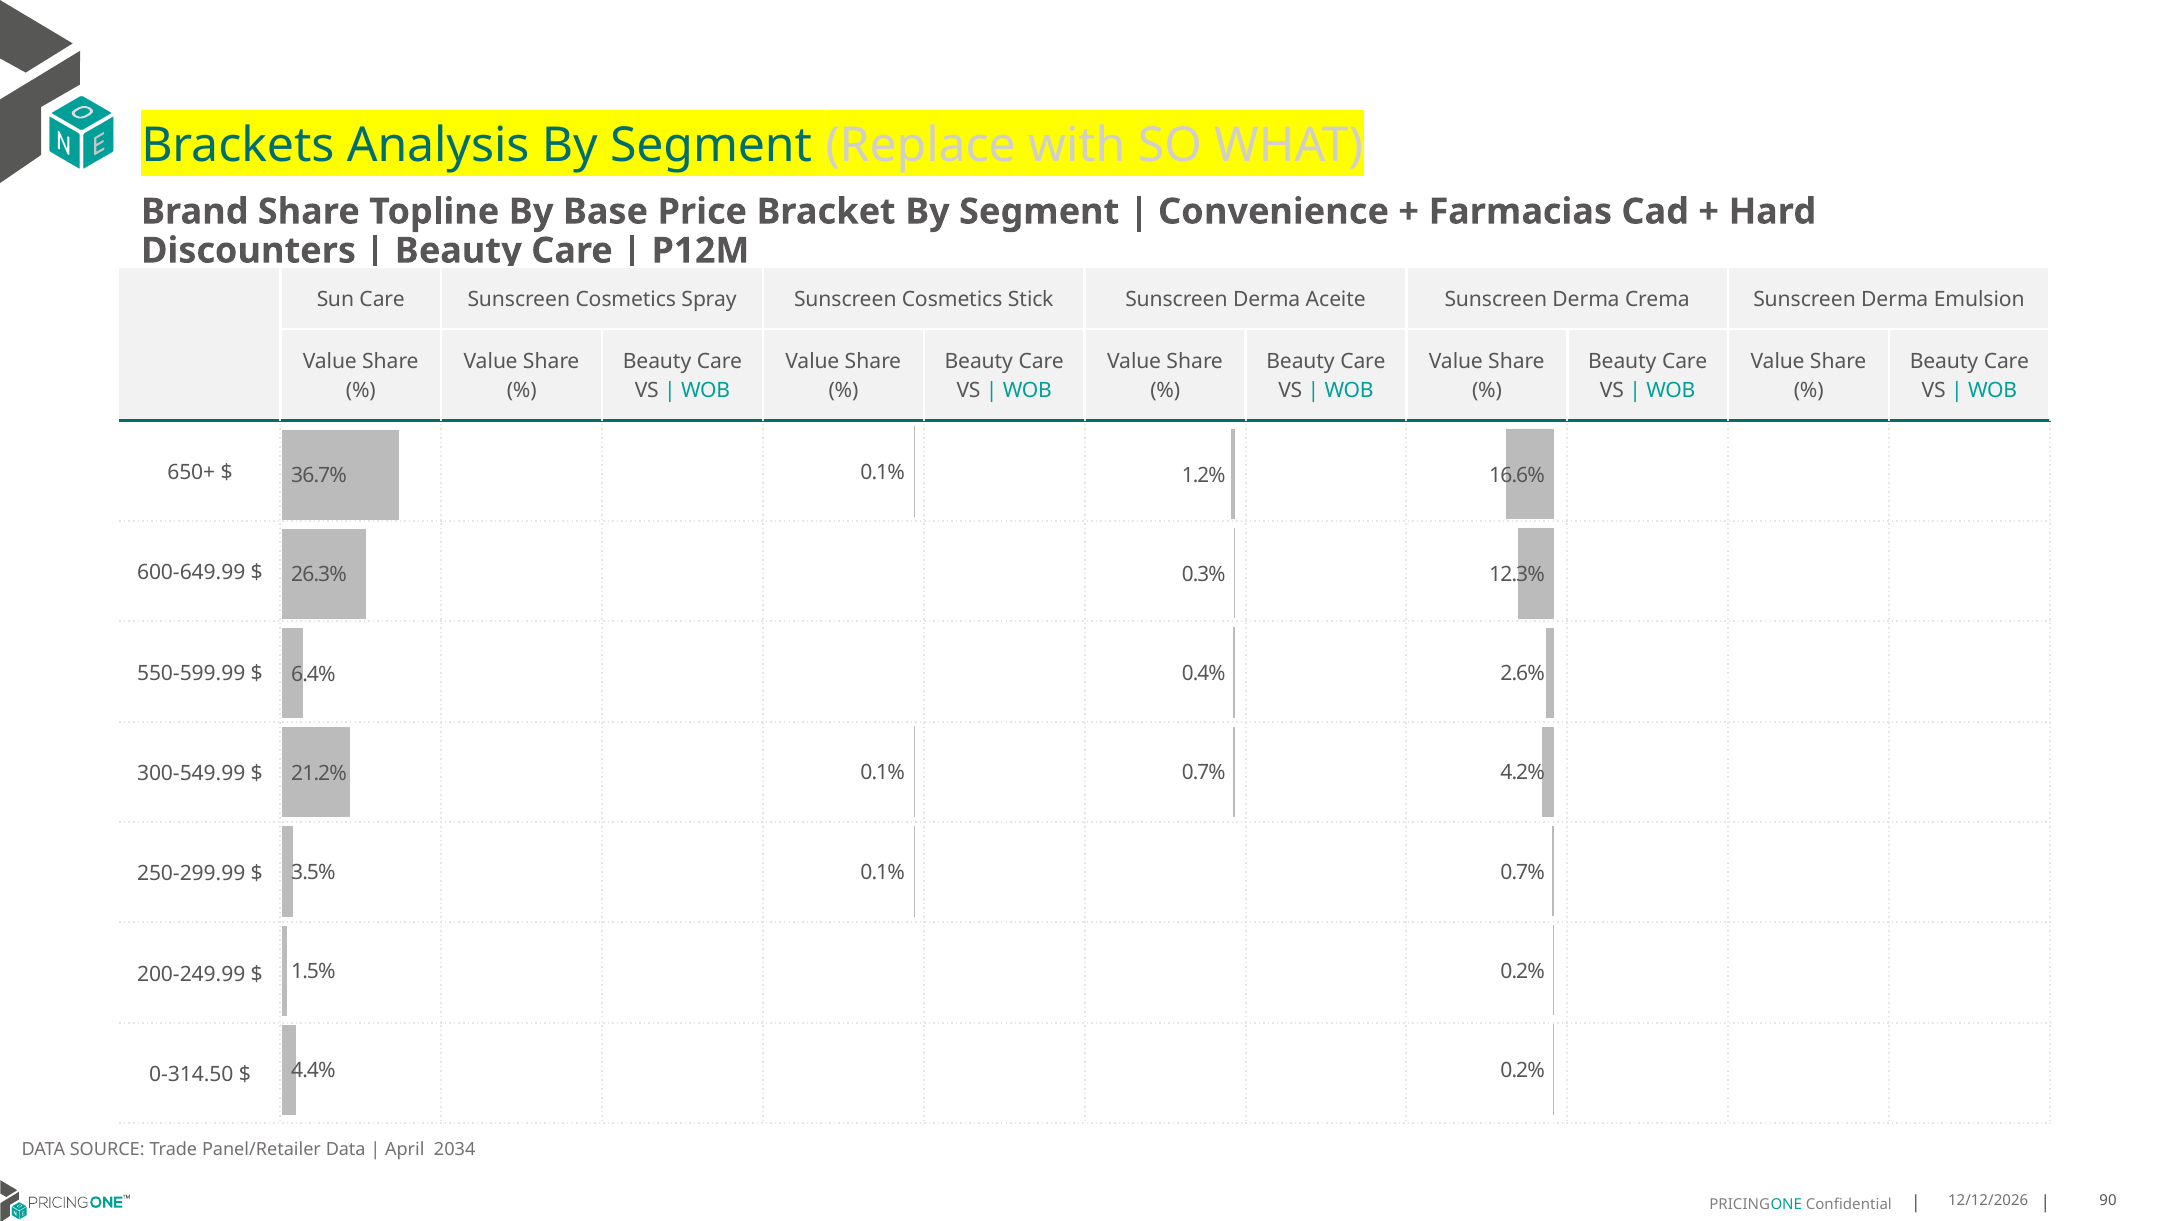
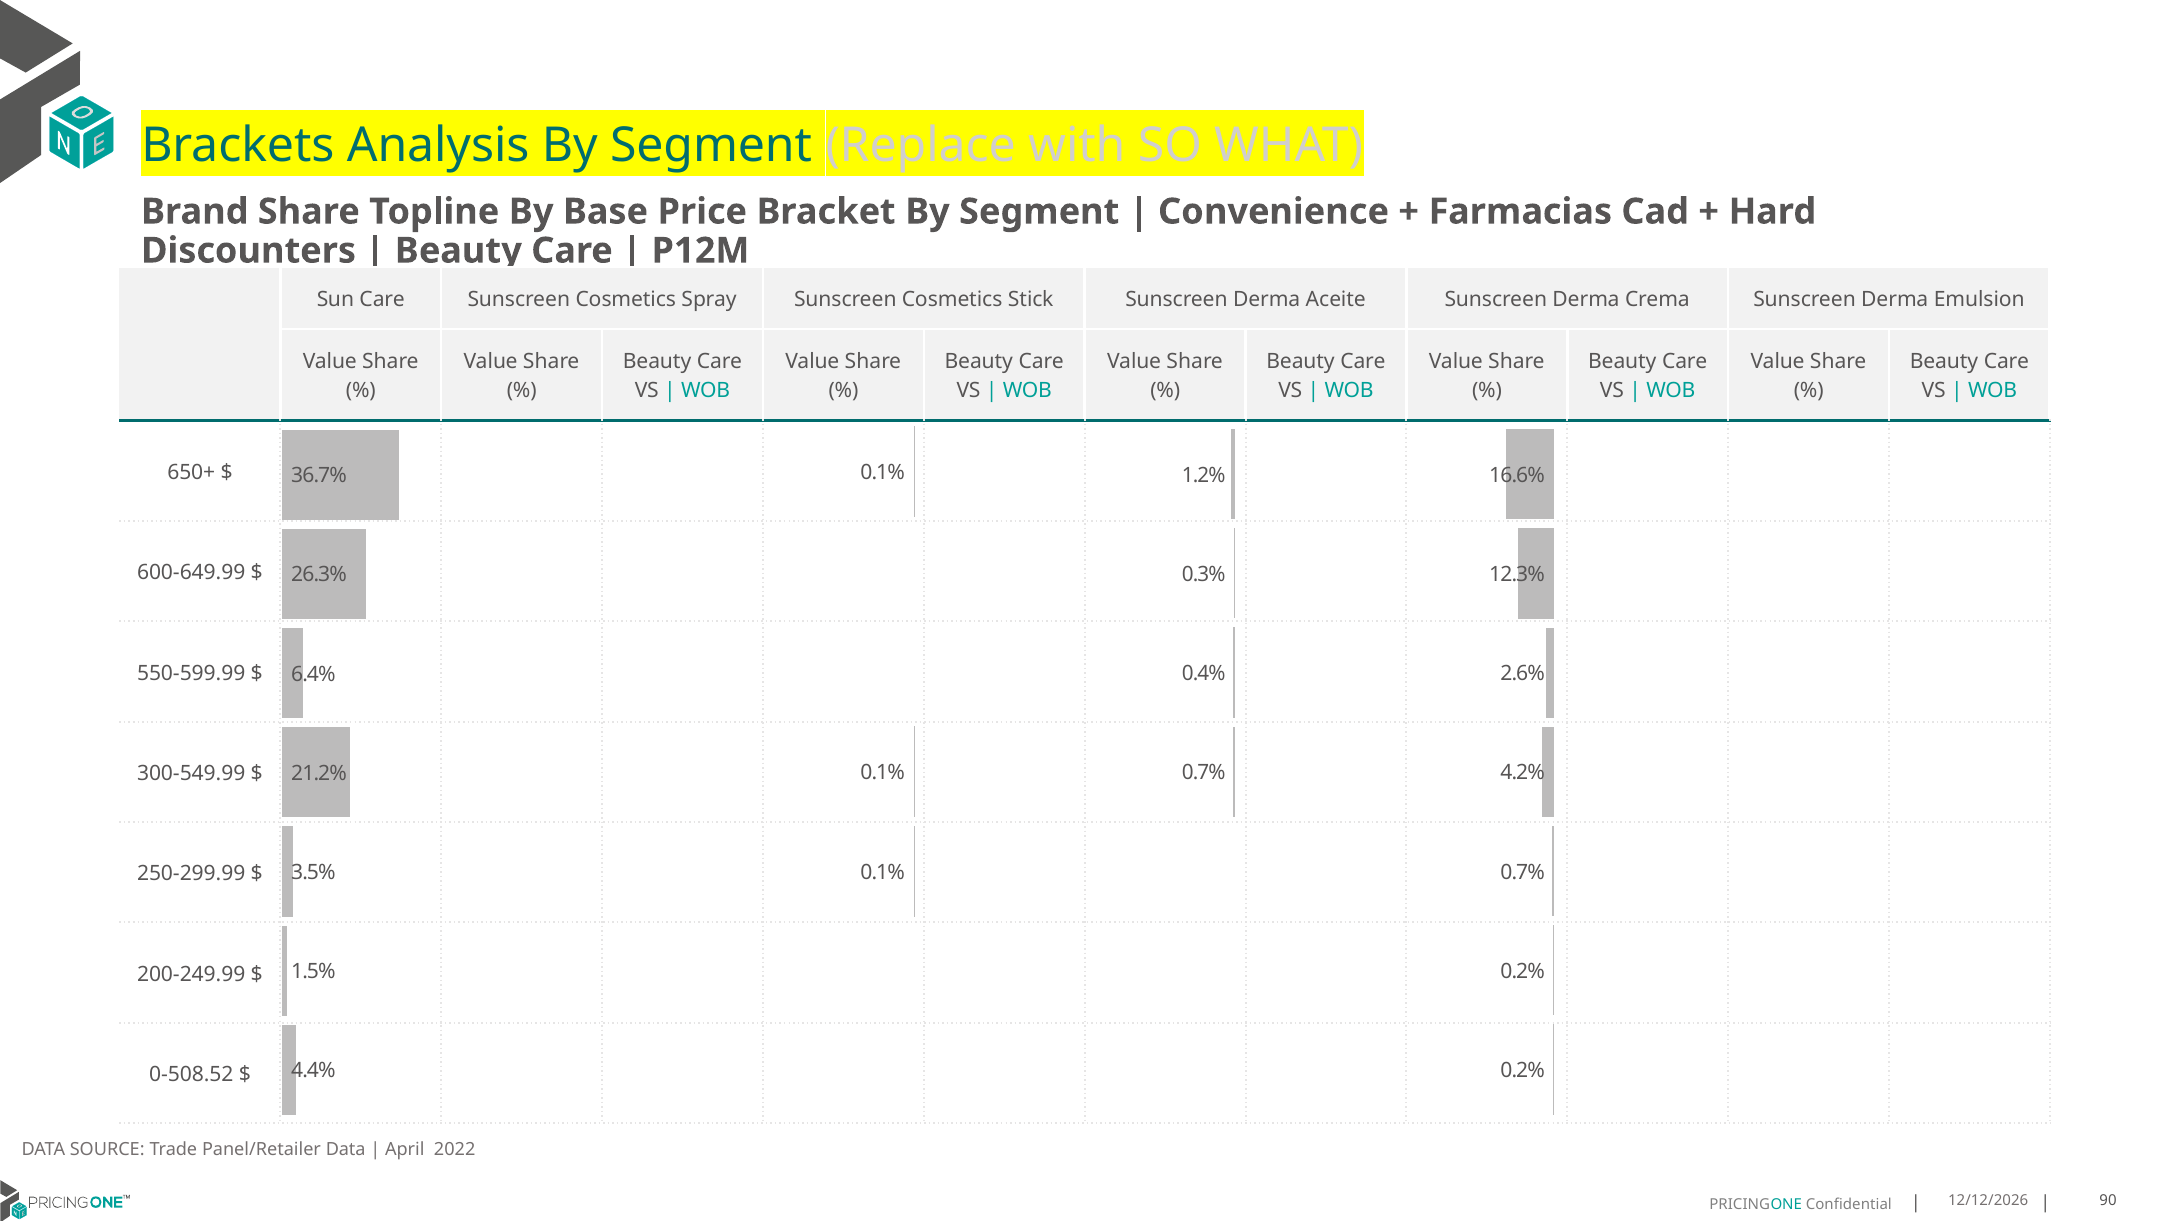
0-314.50: 0-314.50 -> 0-508.52 (191, 1074)
2034: 2034 -> 2022 (455, 1150)
